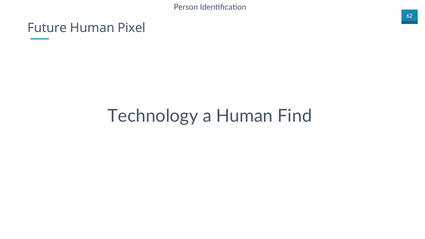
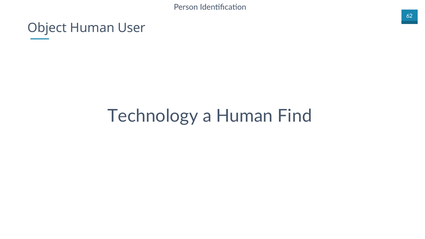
Future: Future -> Object (47, 28)
Pixel: Pixel -> User (132, 28)
